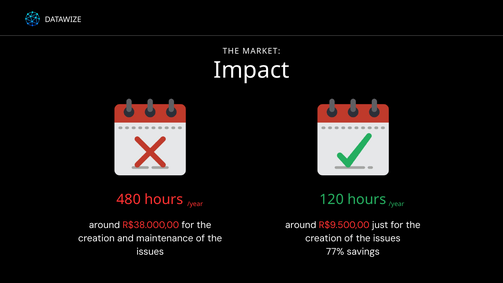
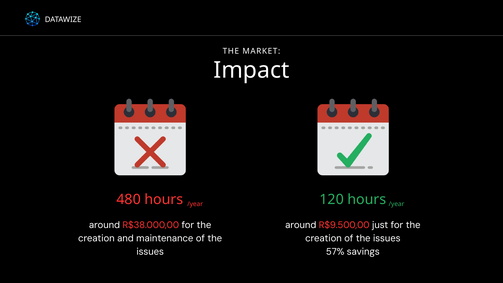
77%: 77% -> 57% (335, 252)
